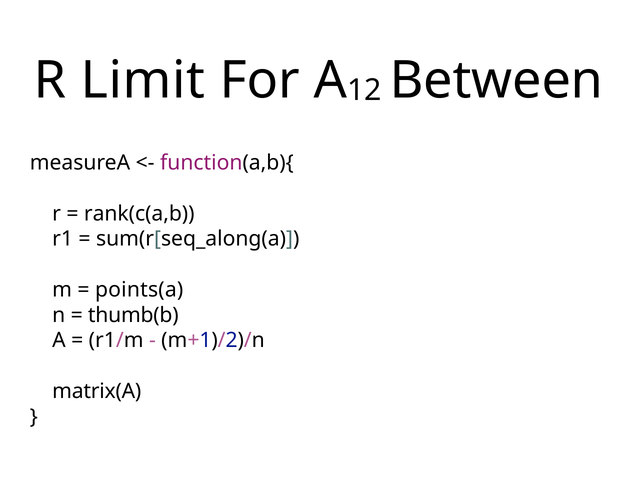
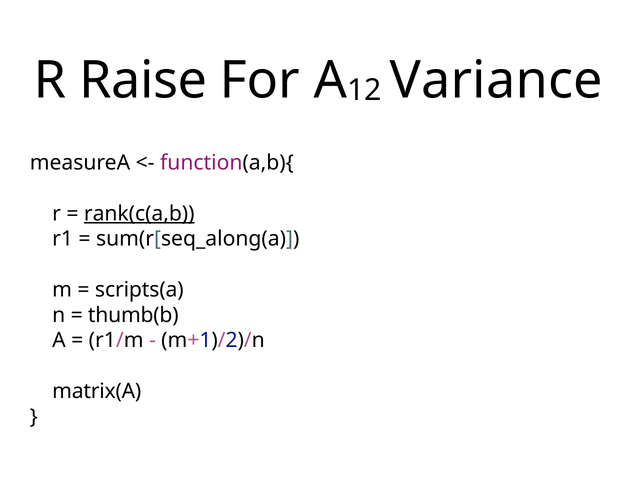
Limit: Limit -> Raise (143, 80)
Between: Between -> Variance (496, 80)
rank(c(a,b underline: none -> present (139, 213)
points(a: points(a -> scripts(a (139, 290)
